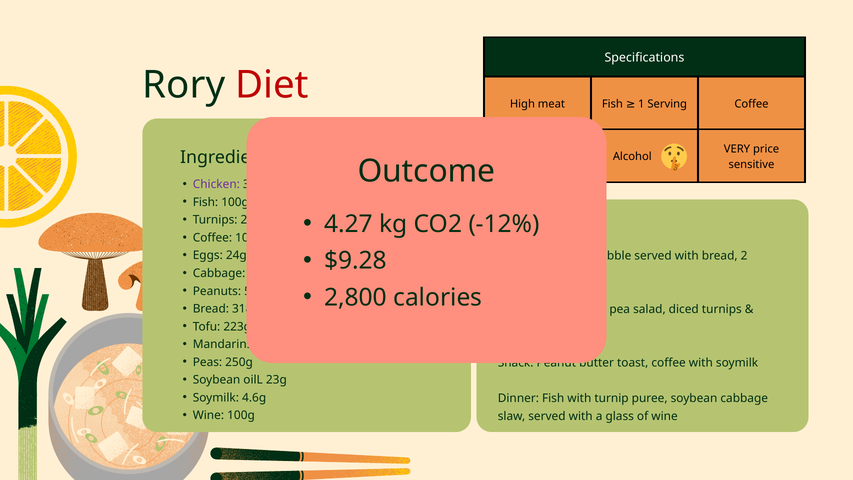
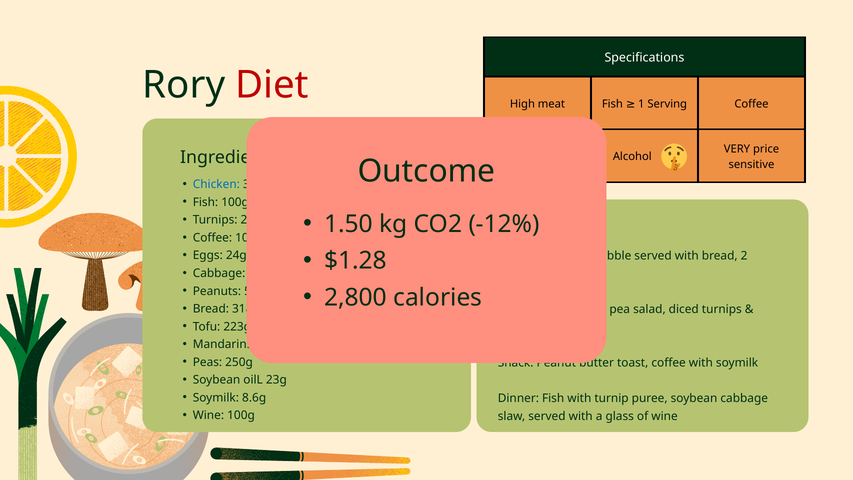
Chicken colour: purple -> blue (216, 184)
4.27: 4.27 -> 1.50 (348, 224)
$9.28: $9.28 -> $1.28 (355, 261)
4.6g: 4.6g -> 8.6g (254, 398)
